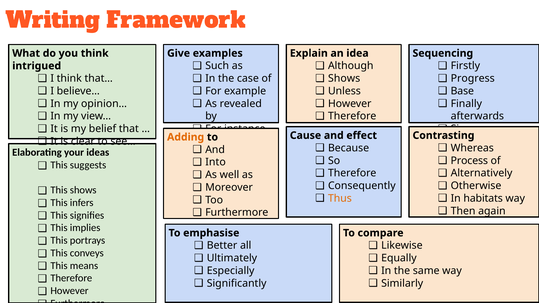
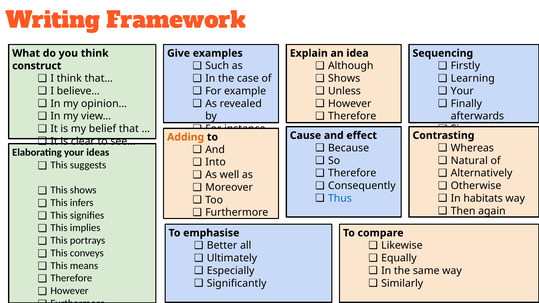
intrigued: intrigued -> construct (37, 66)
Progress: Progress -> Learning (473, 78)
Base: Base -> Your (462, 91)
Process: Process -> Natural (469, 161)
Thus colour: orange -> blue (340, 198)
